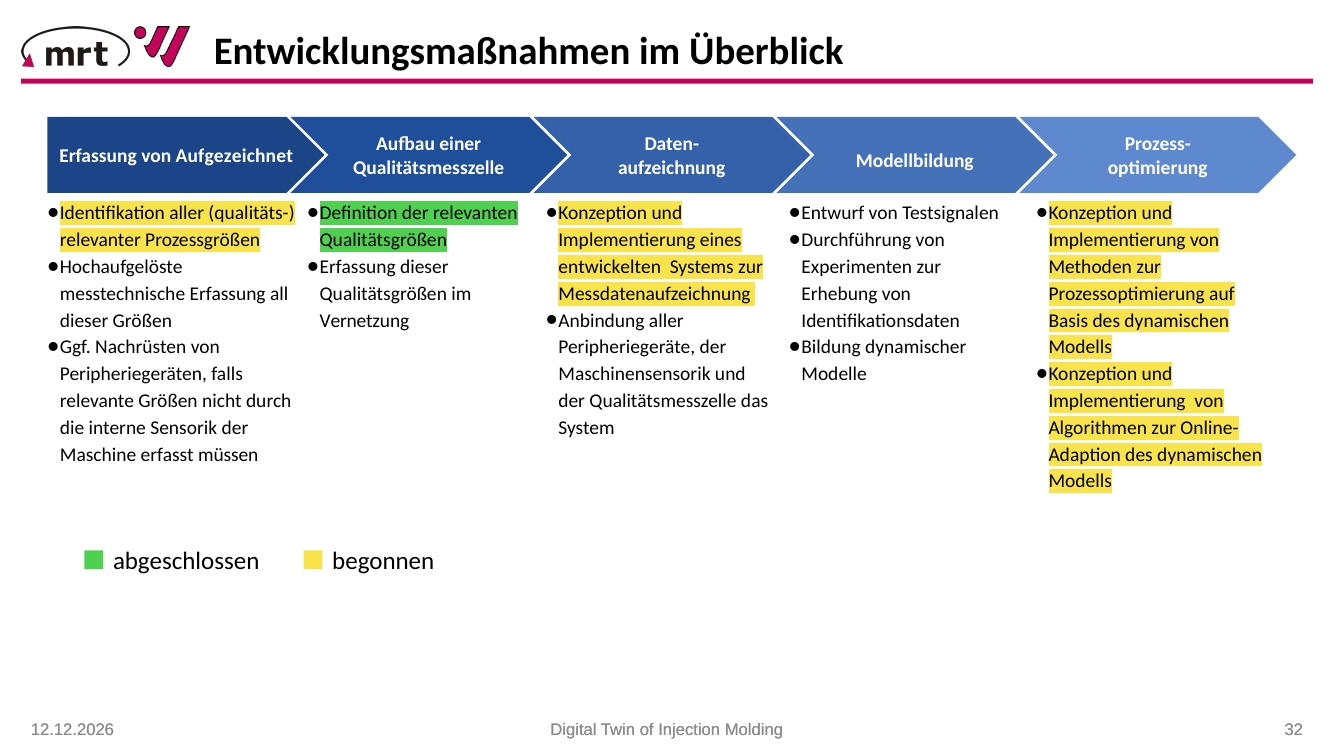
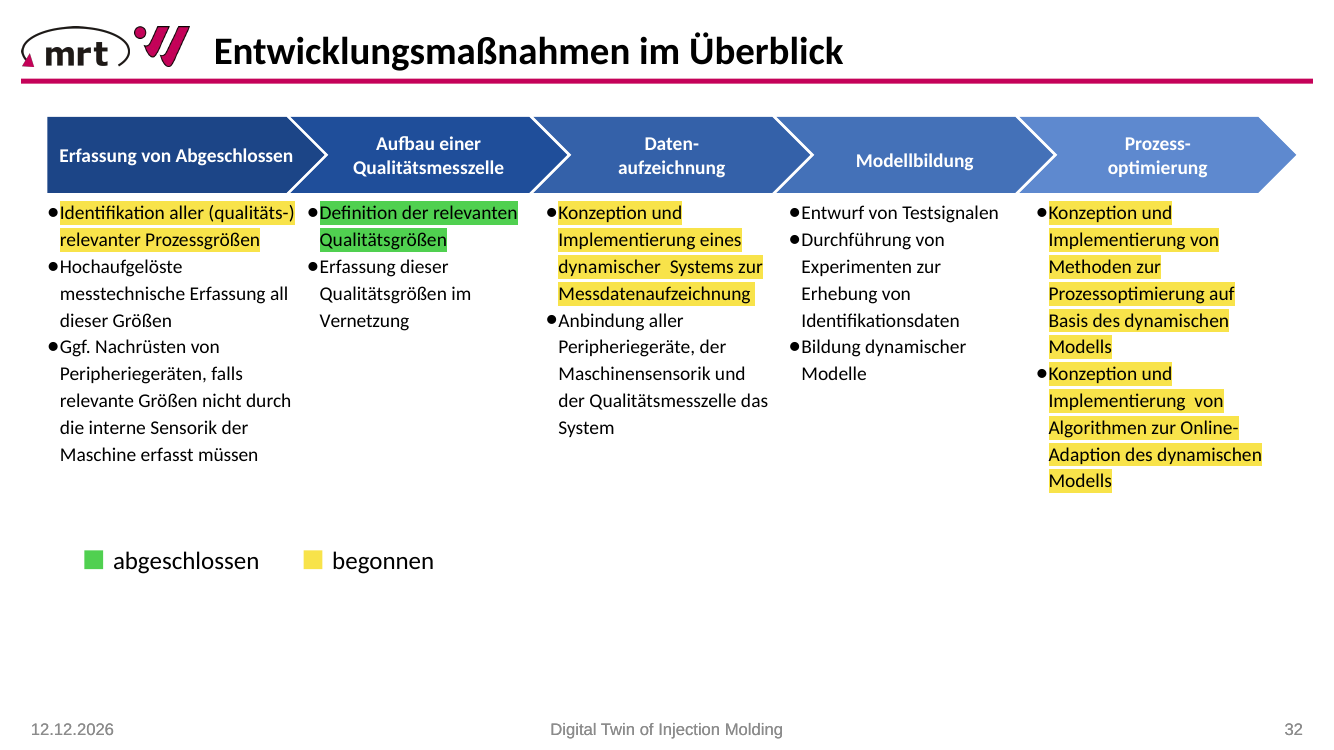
von Aufgezeichnet: Aufgezeichnet -> Abgeschlossen (234, 156)
entwickelten: entwickelten -> dynamischer (610, 267)
